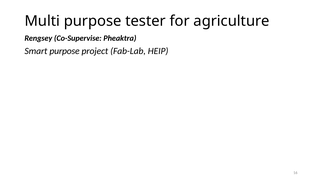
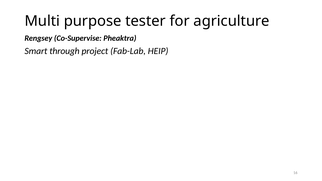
Smart purpose: purpose -> through (65, 51)
